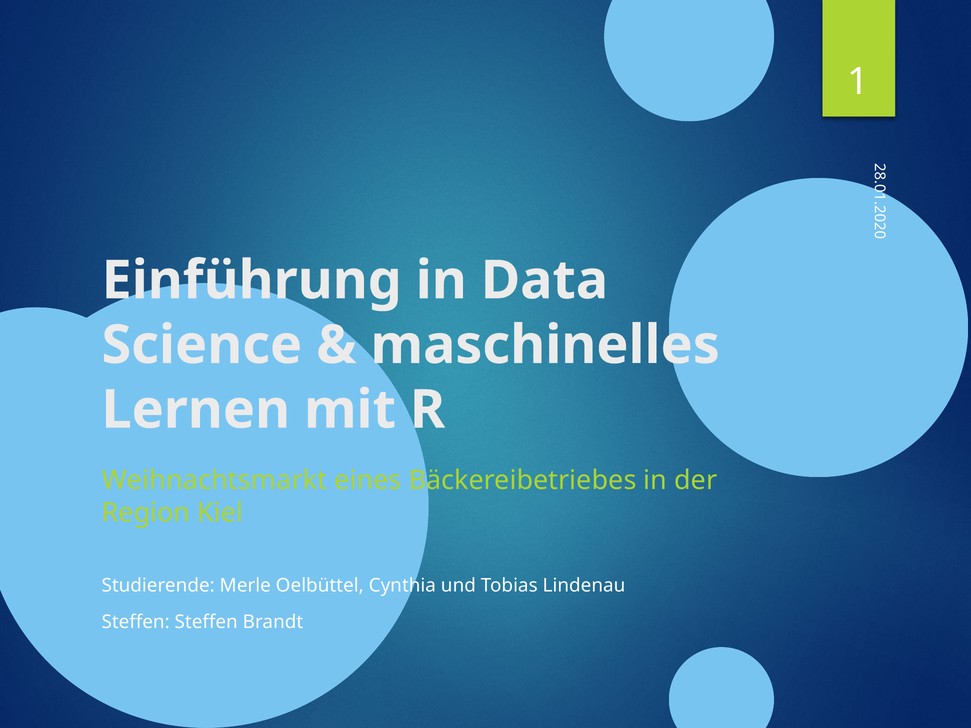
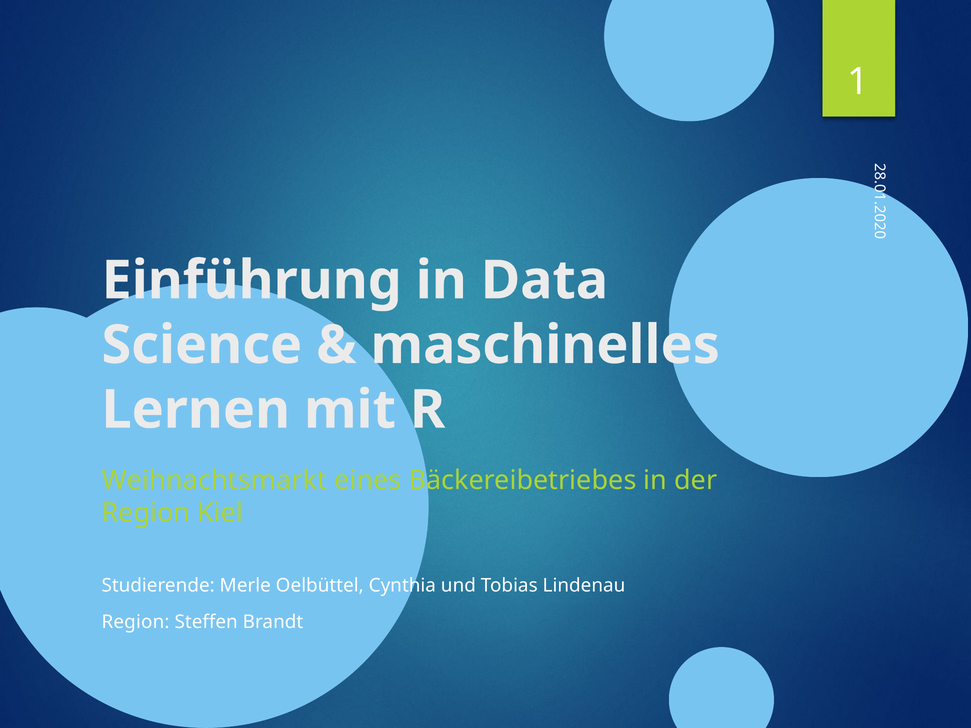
Steffen: Steffen -> Region (136, 622)
